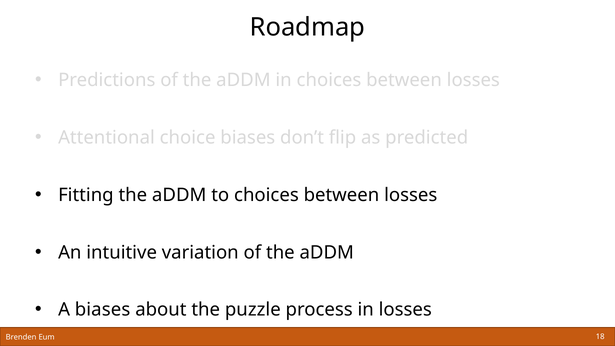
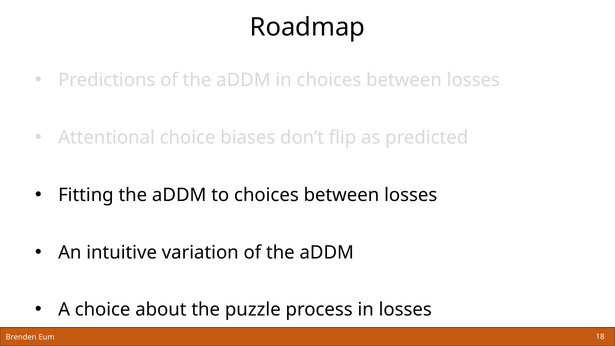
A biases: biases -> choice (103, 310)
